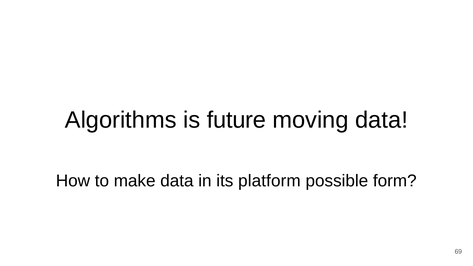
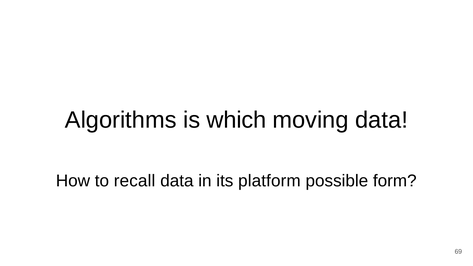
future: future -> which (236, 120)
make: make -> recall (135, 181)
